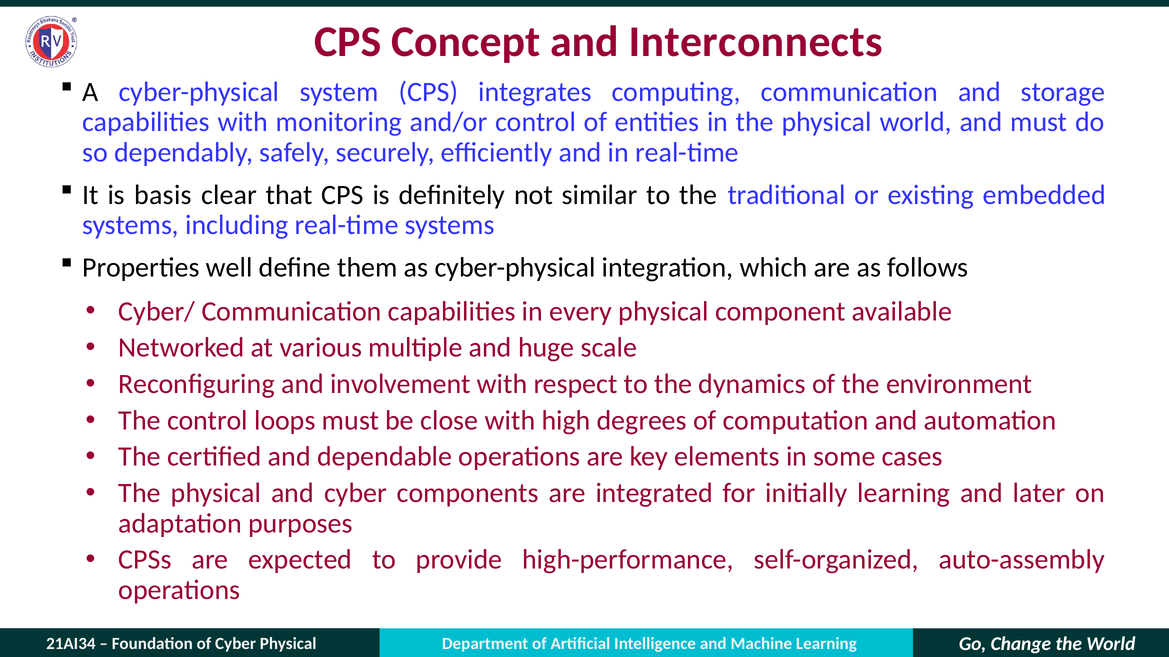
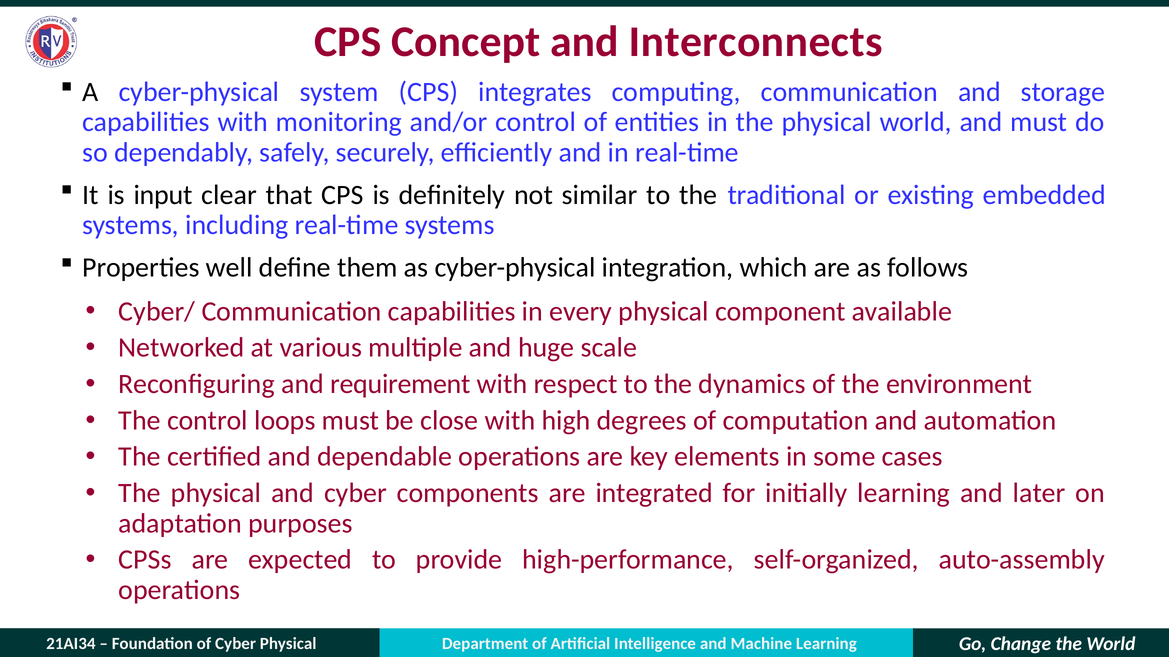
basis: basis -> input (163, 195)
involvement: involvement -> requirement (400, 384)
